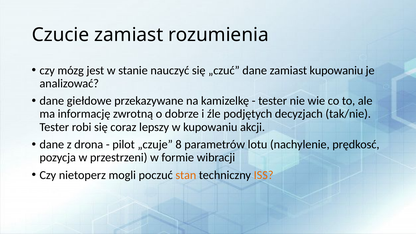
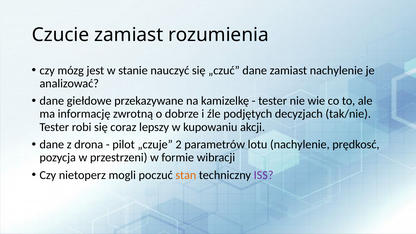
zamiast kupowaniu: kupowaniu -> nachylenie (336, 70)
8: 8 -> 2 (179, 145)
ISS colour: orange -> purple (264, 175)
